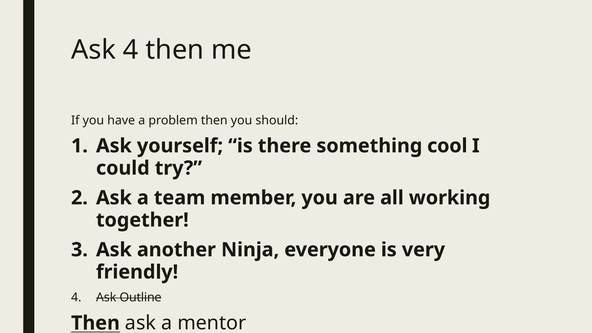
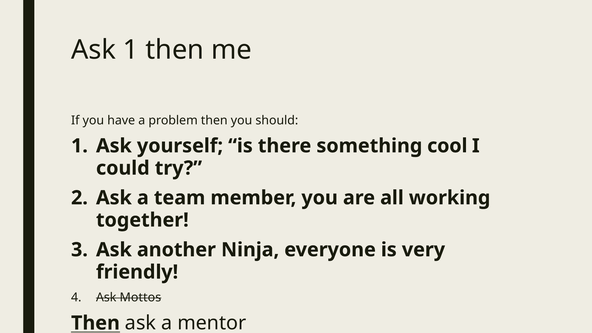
Ask 4: 4 -> 1 (131, 50)
Outline: Outline -> Mottos (140, 297)
